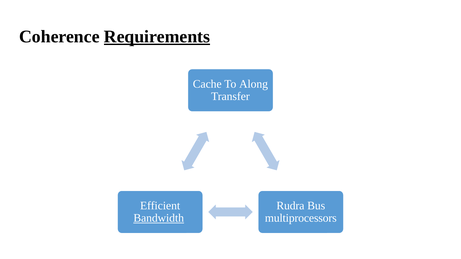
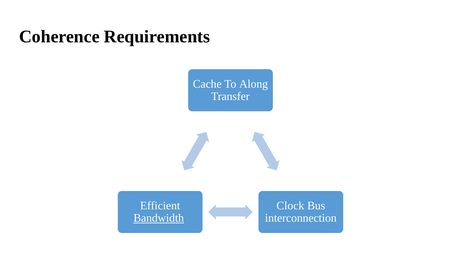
Requirements underline: present -> none (157, 37)
Rudra: Rudra -> Clock (290, 206)
multiprocessors: multiprocessors -> interconnection (301, 218)
